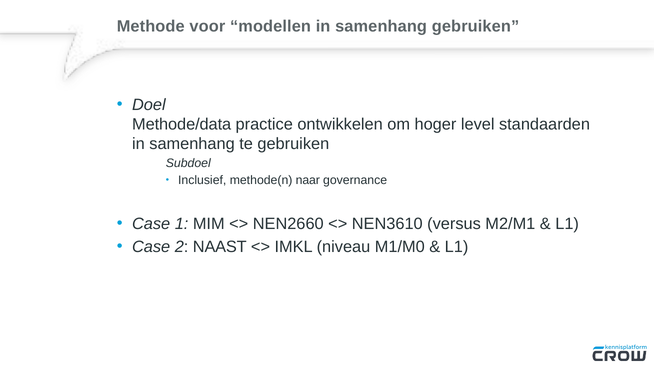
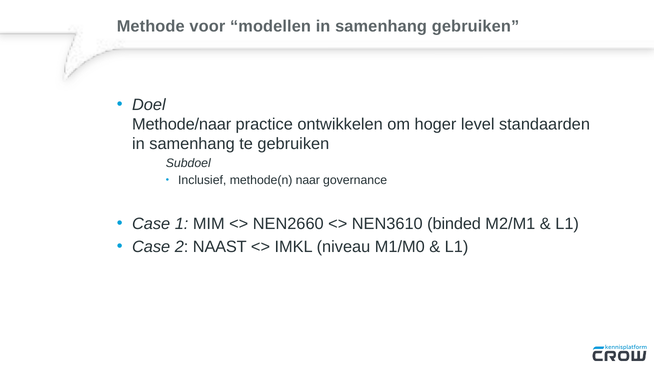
Methode/data: Methode/data -> Methode/naar (182, 124)
versus: versus -> binded (454, 224)
